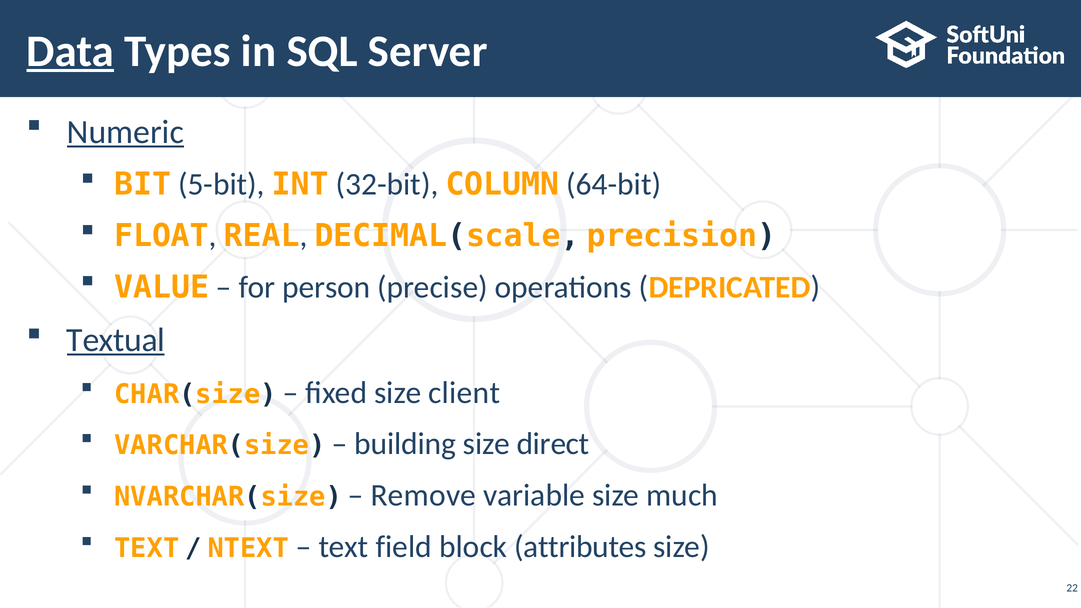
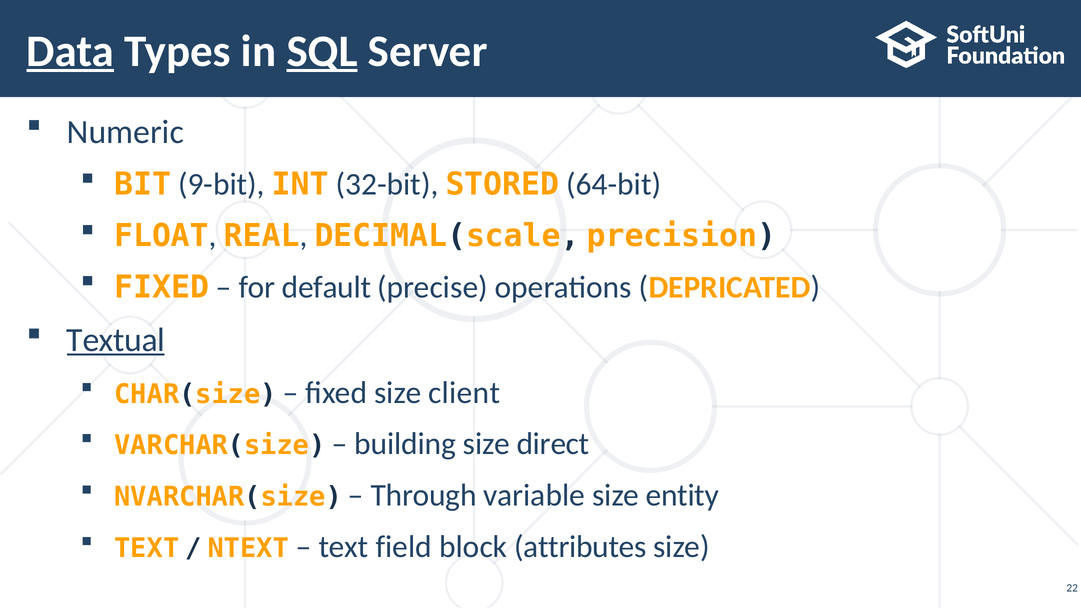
SQL underline: none -> present (322, 51)
Numeric underline: present -> none (125, 132)
5-bit: 5-bit -> 9-bit (221, 184)
COLUMN: COLUMN -> STORED (502, 184)
VALUE: VALUE -> FIXED (162, 287)
person: person -> default (326, 287)
Remove: Remove -> Through (424, 495)
much: much -> entity (682, 495)
